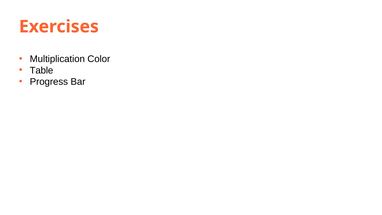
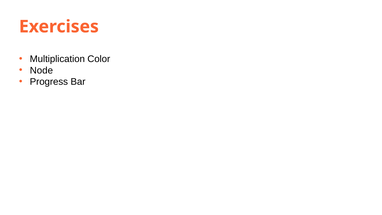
Table: Table -> Node (41, 70)
